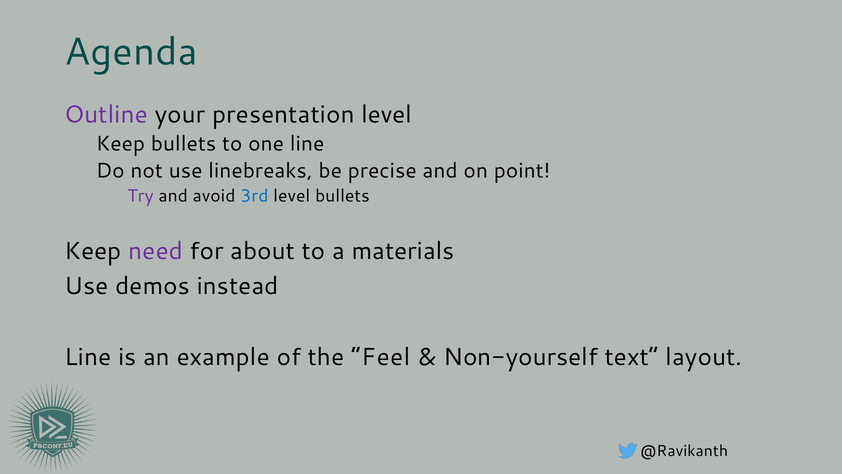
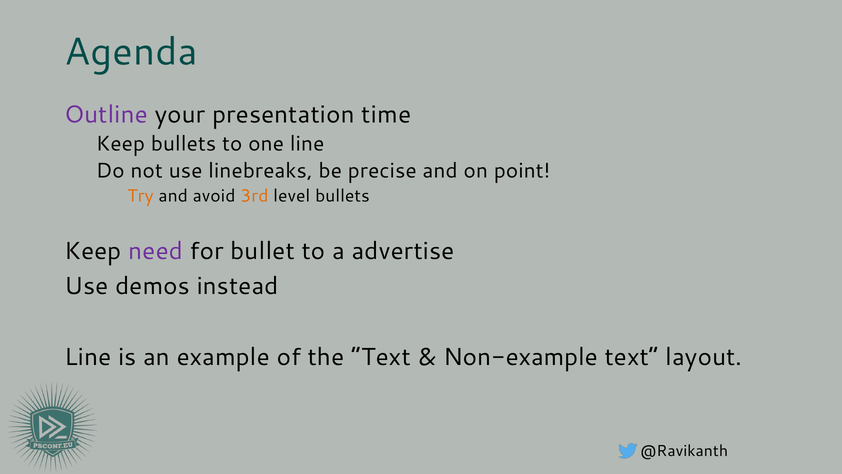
presentation level: level -> time (386, 115)
Try colour: purple -> orange (140, 196)
3rd colour: blue -> orange (254, 196)
about: about -> bullet (263, 251)
materials: materials -> advertise (403, 251)
the Feel: Feel -> Text (381, 357)
Non-yourself: Non-yourself -> Non-example (521, 357)
